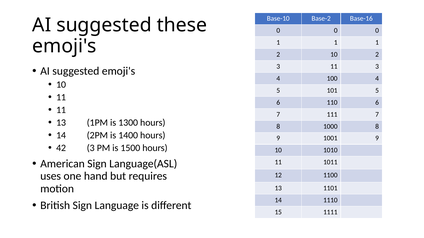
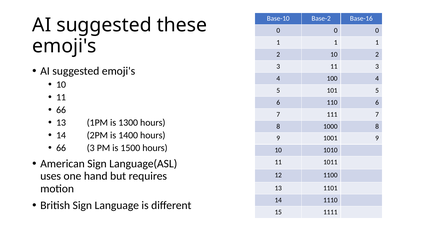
11: 11 -> 66 (61, 110)
42: 42 -> 66 (61, 148)
